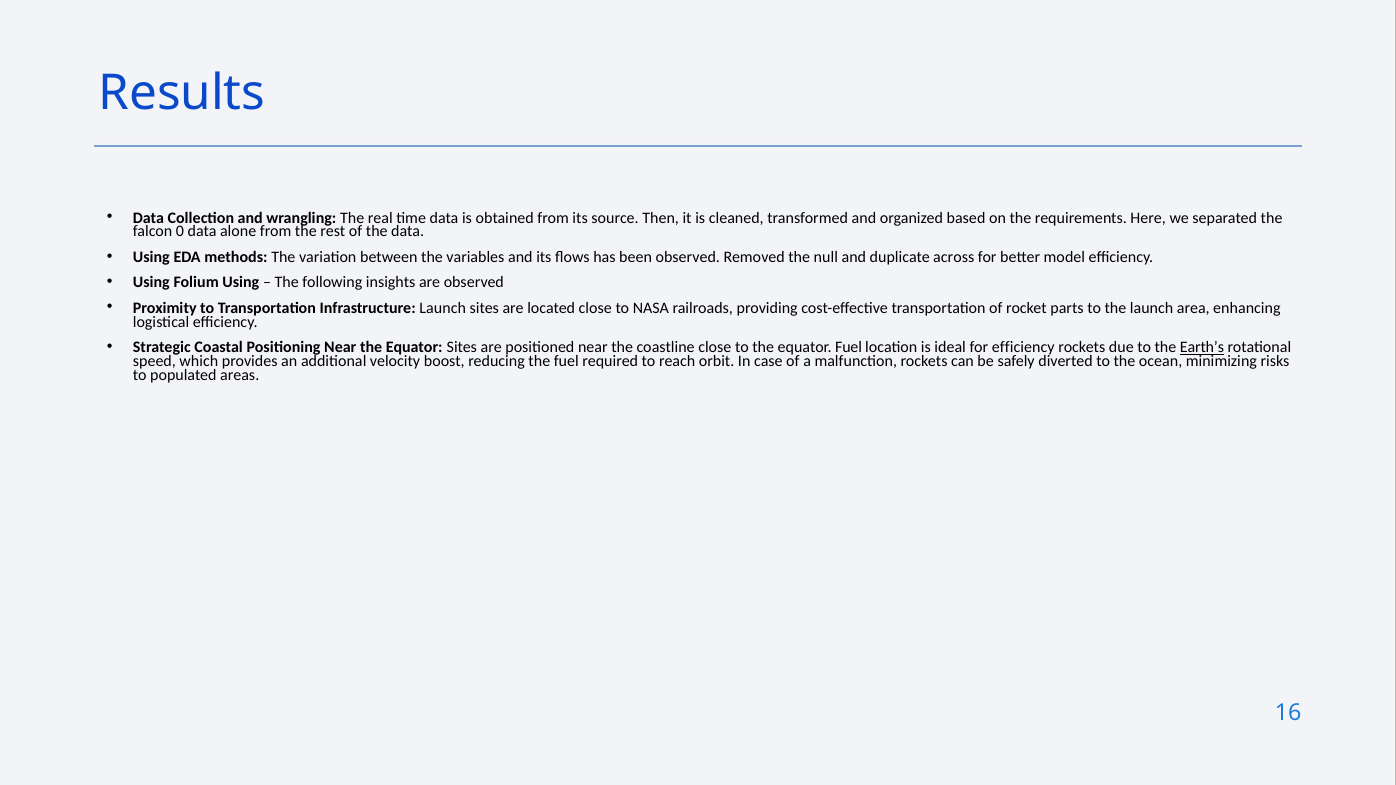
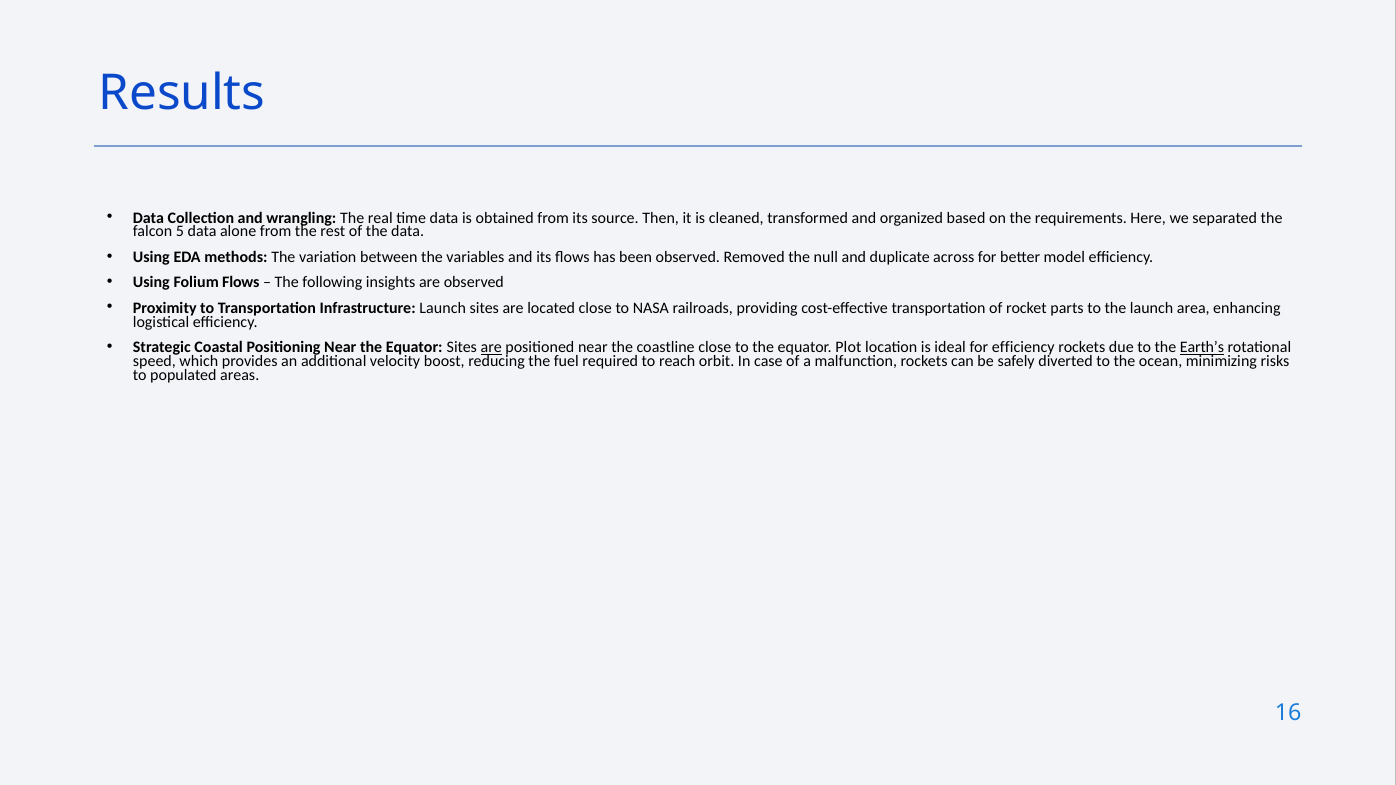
0: 0 -> 5 (180, 232)
Folium Using: Using -> Flows (241, 283)
are underline: none -> present (491, 348)
equator Fuel: Fuel -> Plot (848, 348)
